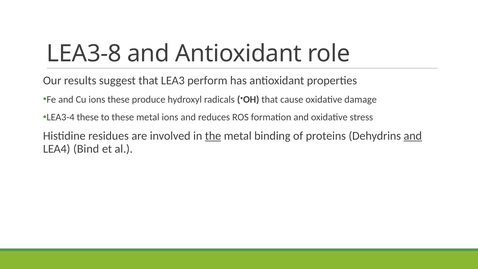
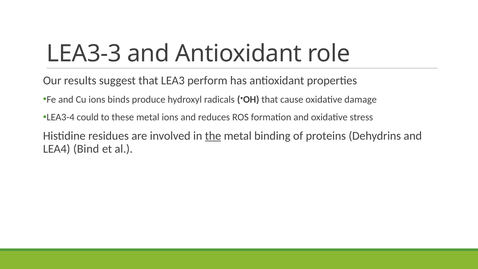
LEA3-8: LEA3-8 -> LEA3-3 (84, 54)
ions these: these -> binds (119, 99)
LEA3-4 these: these -> could (88, 117)
and underline: present -> none (413, 136)
